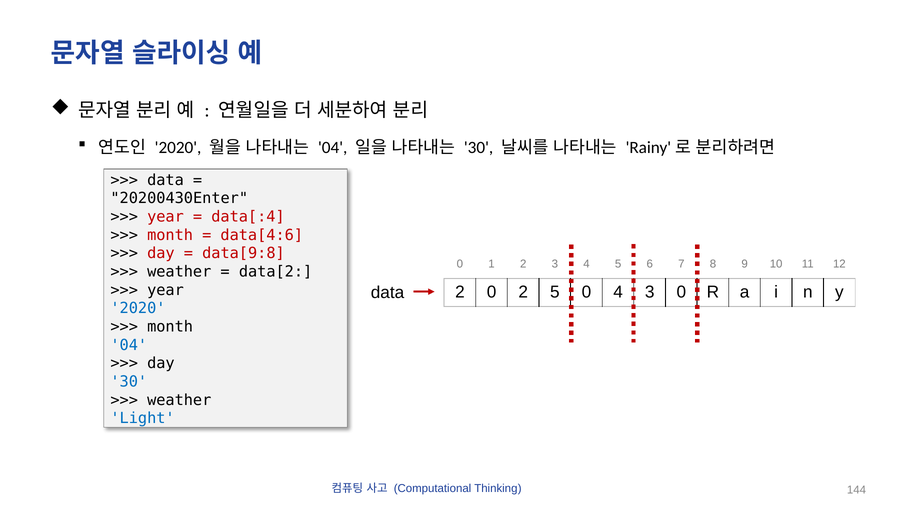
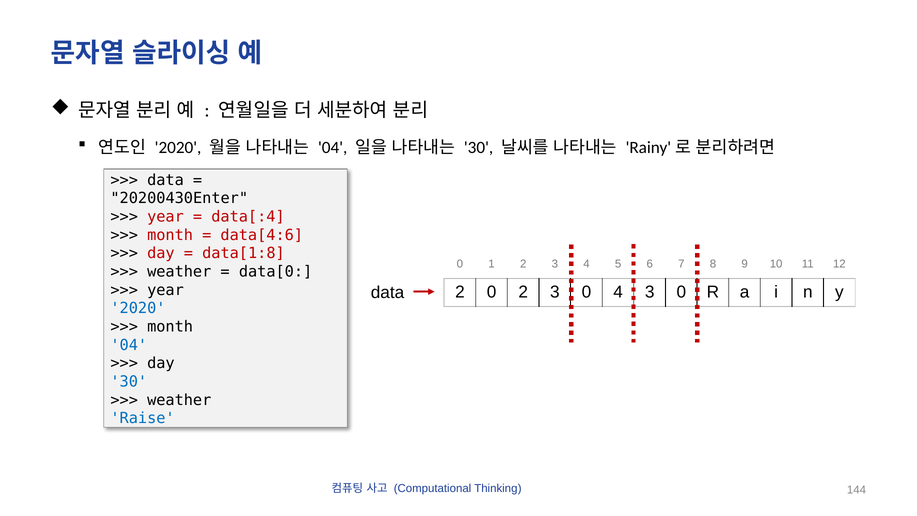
data[9:8: data[9:8 -> data[1:8 (243, 253)
data[2: data[2 -> data[0 (276, 272)
0 2 5: 5 -> 3 (555, 292)
Light: Light -> Raise (143, 418)
